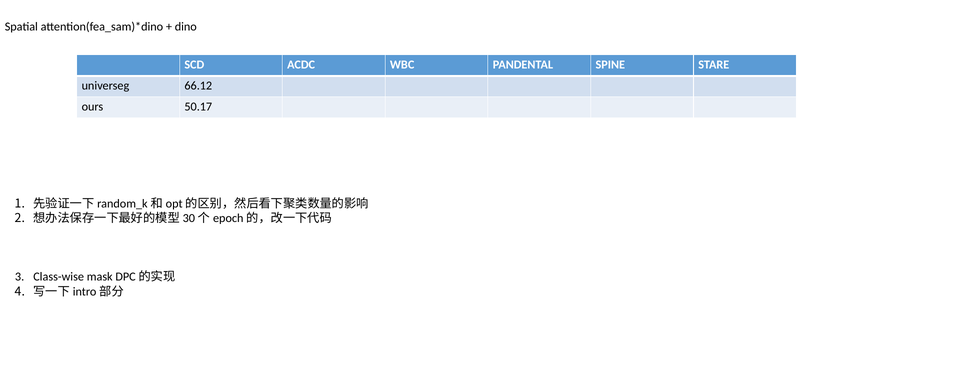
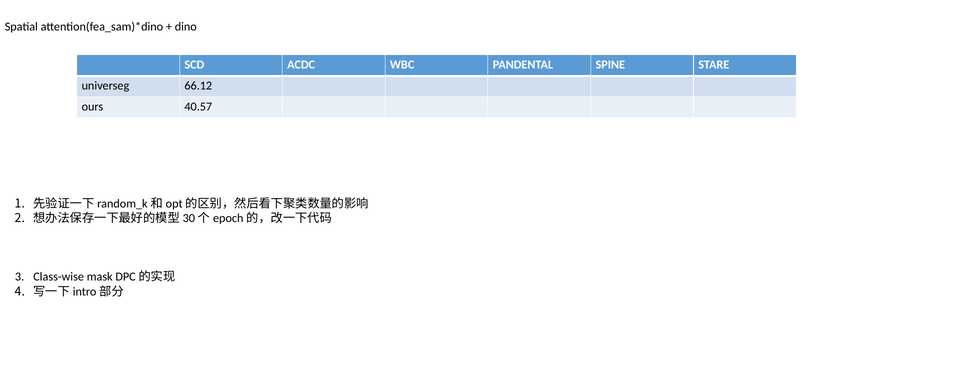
50.17: 50.17 -> 40.57 (198, 107)
